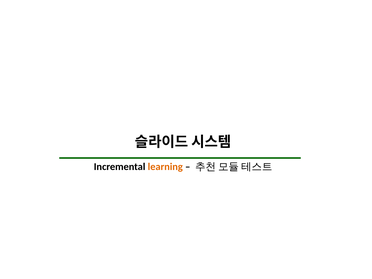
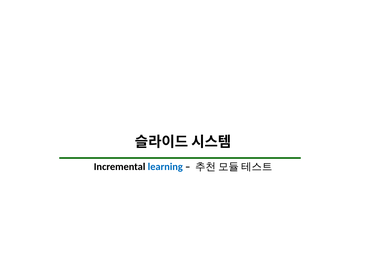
learning colour: orange -> blue (165, 167)
